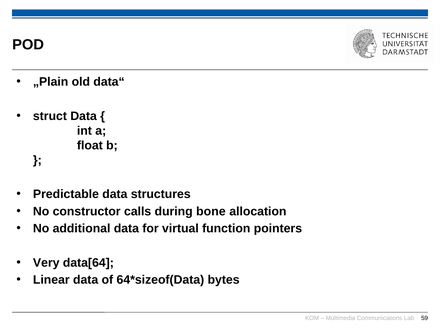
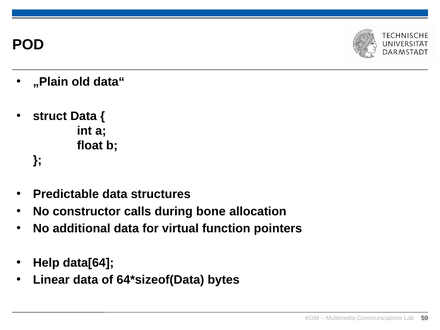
Very: Very -> Help (46, 263)
